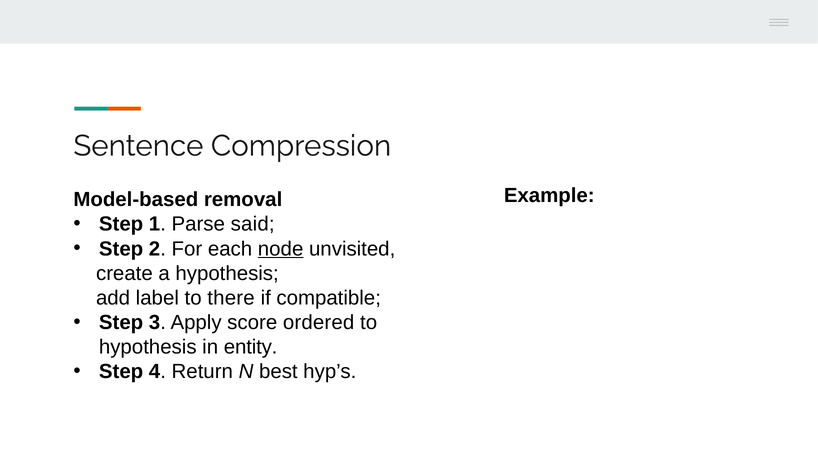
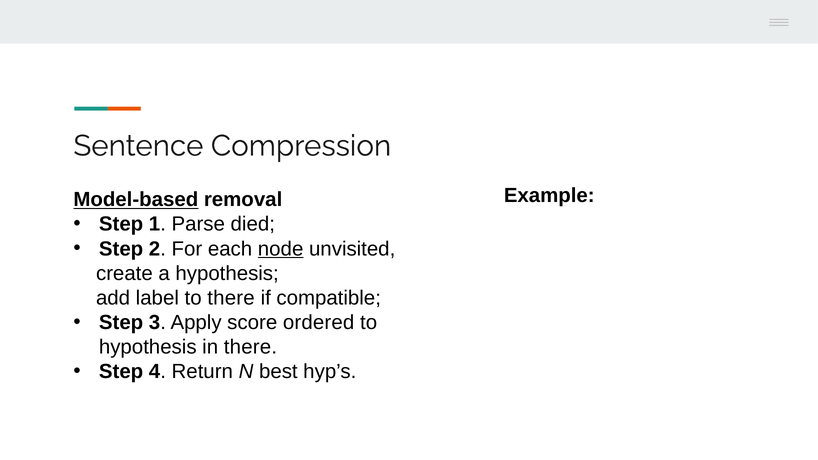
Model-based underline: none -> present (136, 200)
said: said -> died (253, 224)
in entity: entity -> there (250, 347)
